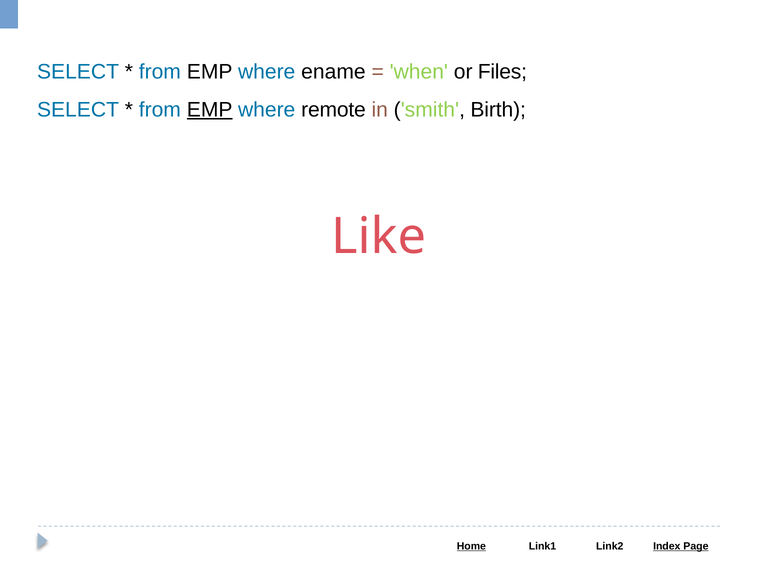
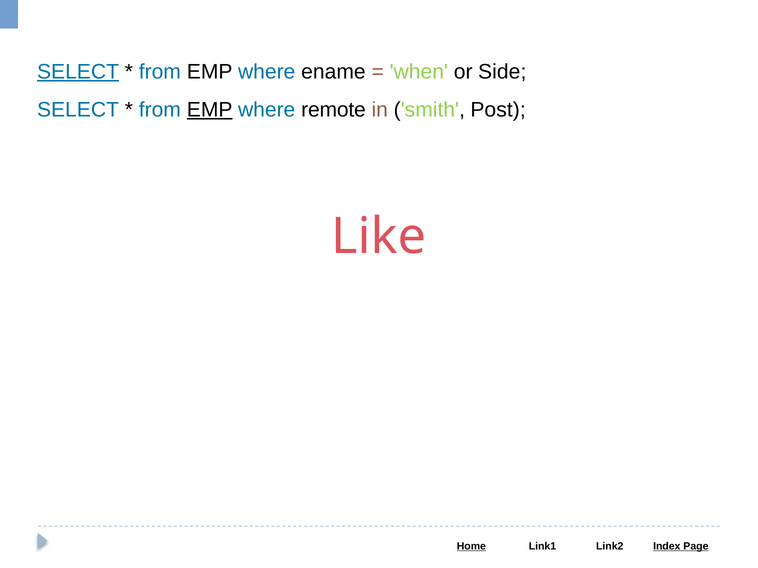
SELECT underline: none -> present (78, 72)
Files: Files -> Side (502, 72)
Birth: Birth -> Post (498, 110)
